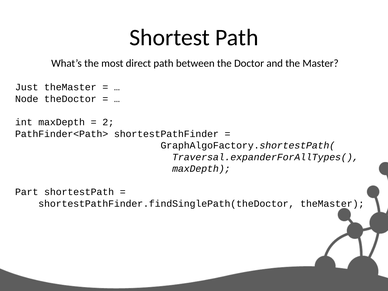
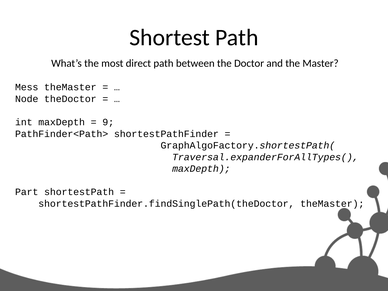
Just: Just -> Mess (27, 87)
2: 2 -> 9 (108, 122)
